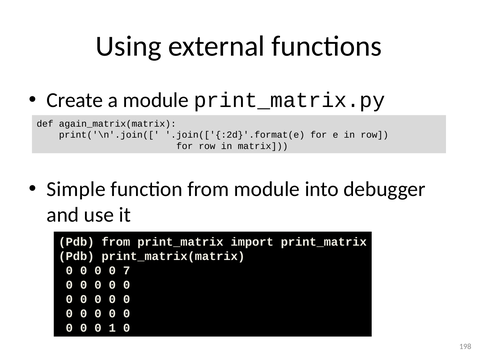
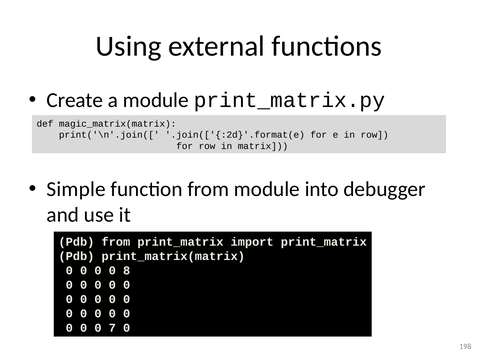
again_matrix(matrix: again_matrix(matrix -> magic_matrix(matrix (118, 124)
7: 7 -> 8 (127, 271)
1: 1 -> 7 (112, 328)
